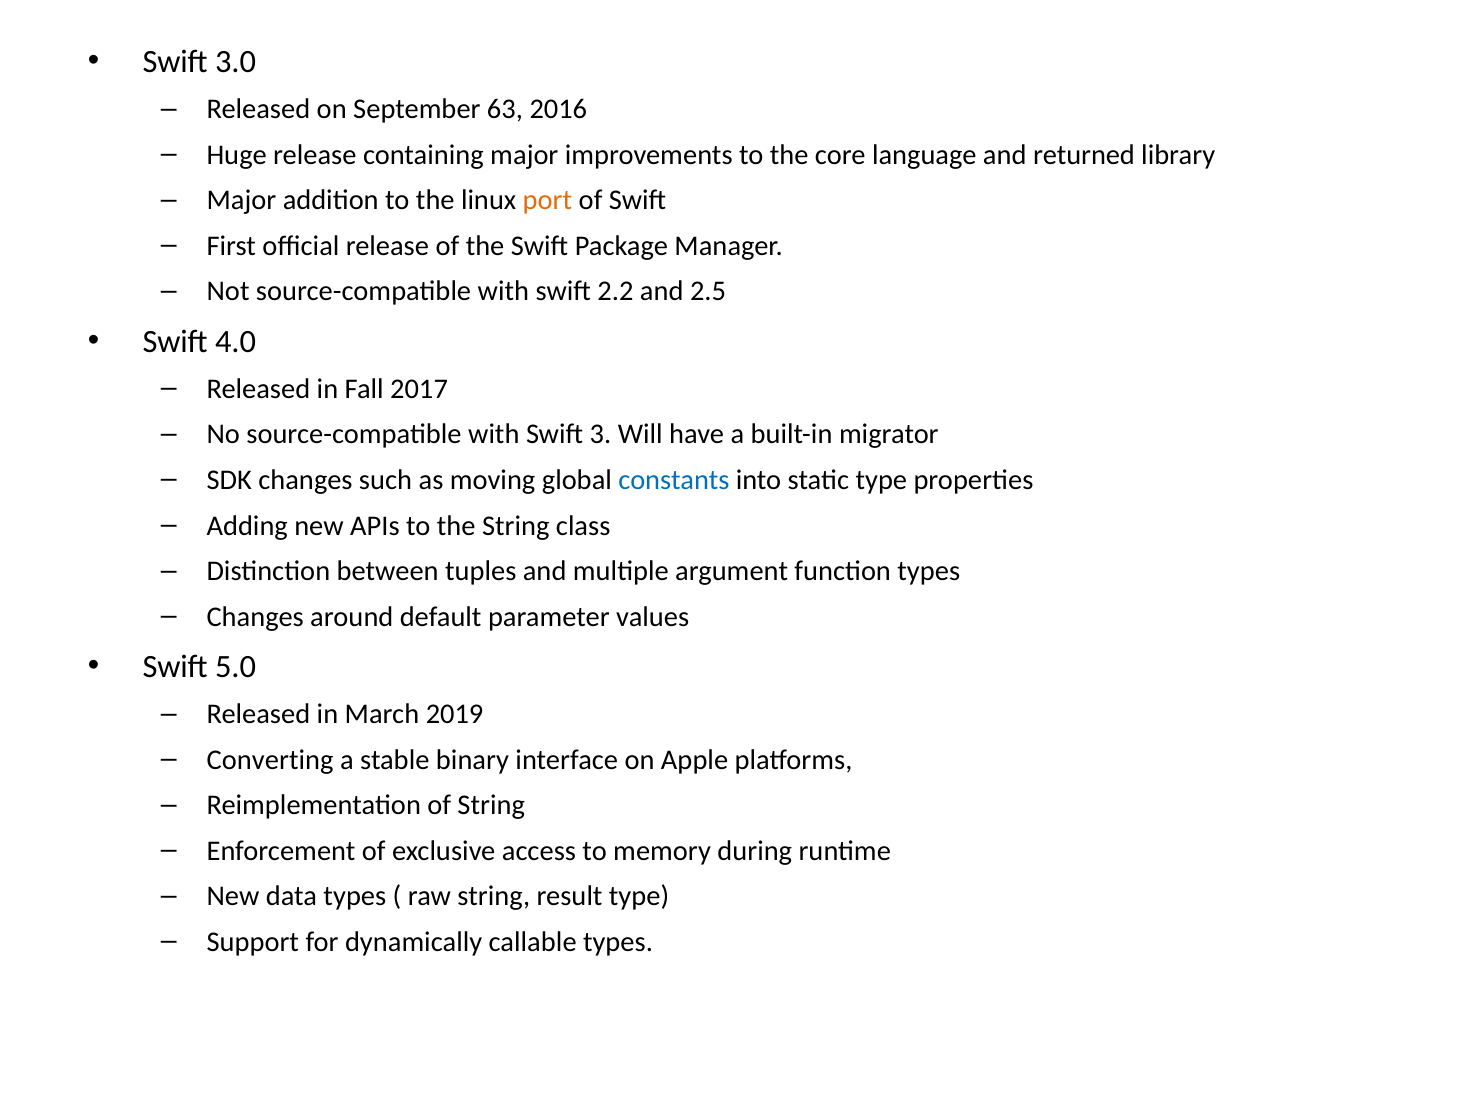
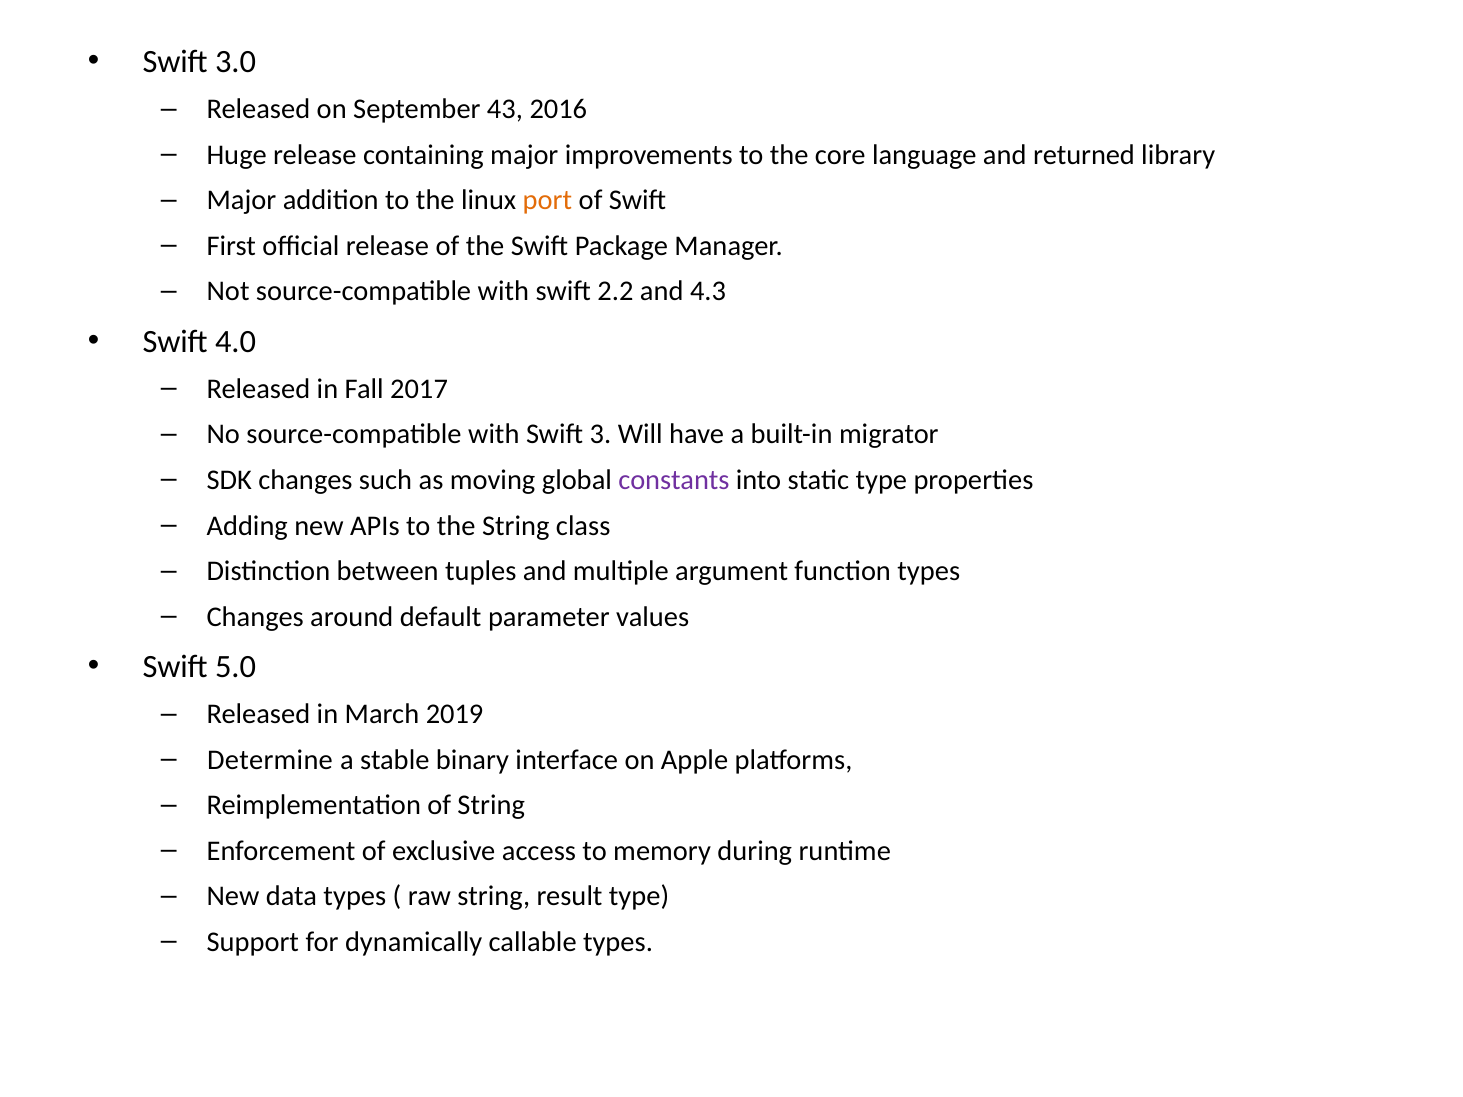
63: 63 -> 43 (505, 109)
2.5: 2.5 -> 4.3 (708, 292)
constants colour: blue -> purple (674, 480)
Converting: Converting -> Determine (270, 760)
